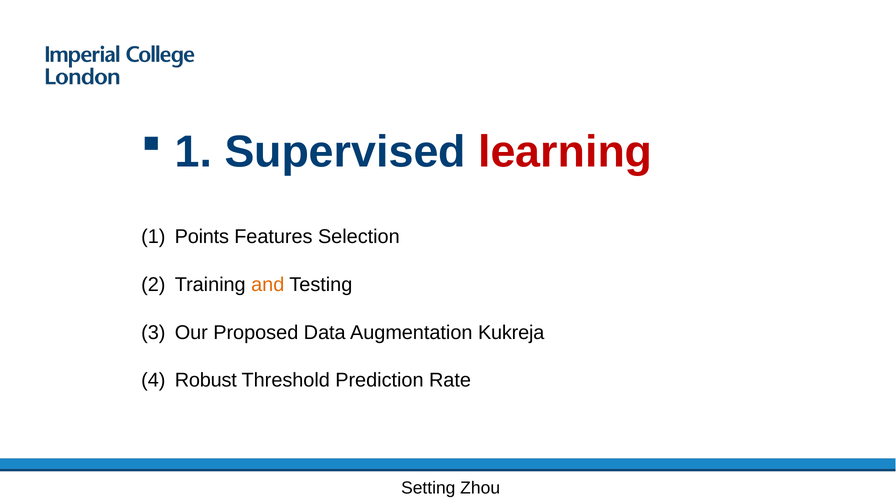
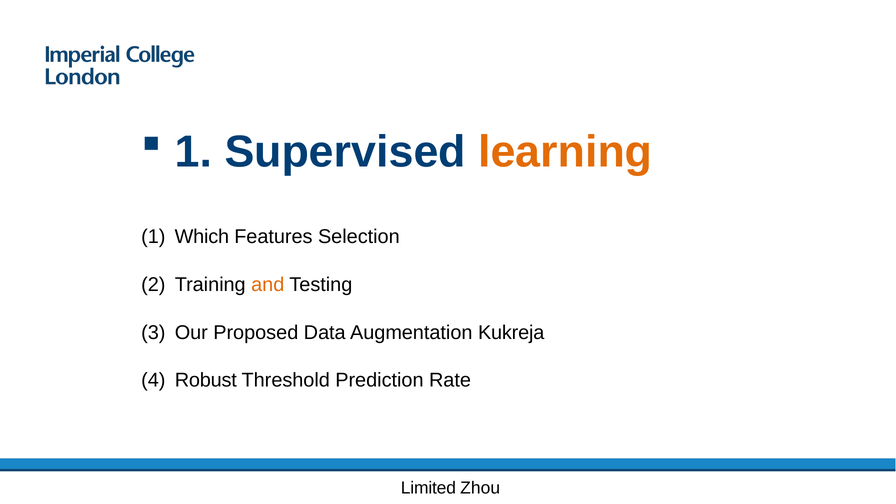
learning colour: red -> orange (565, 152)
Points: Points -> Which (202, 237)
Setting: Setting -> Limited (428, 488)
